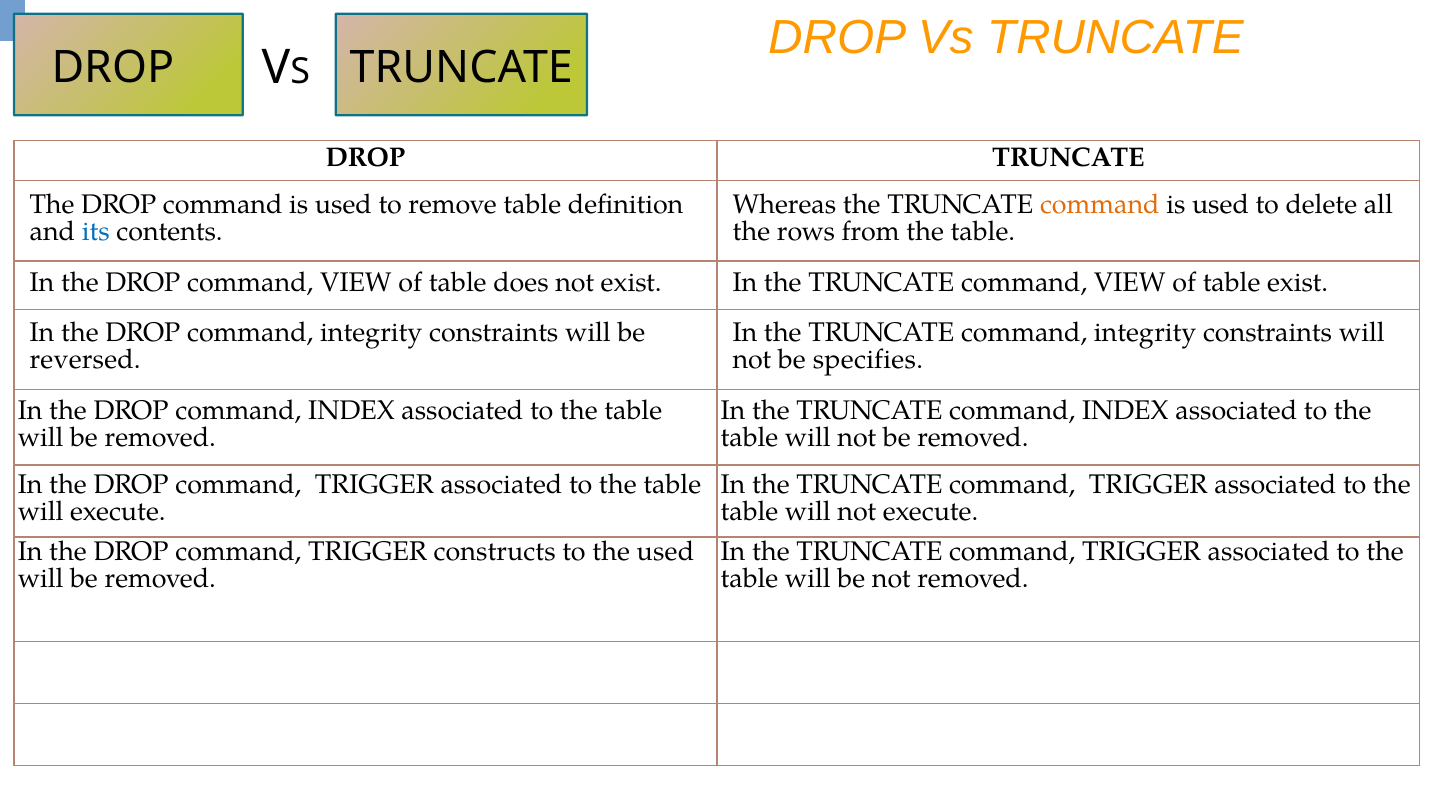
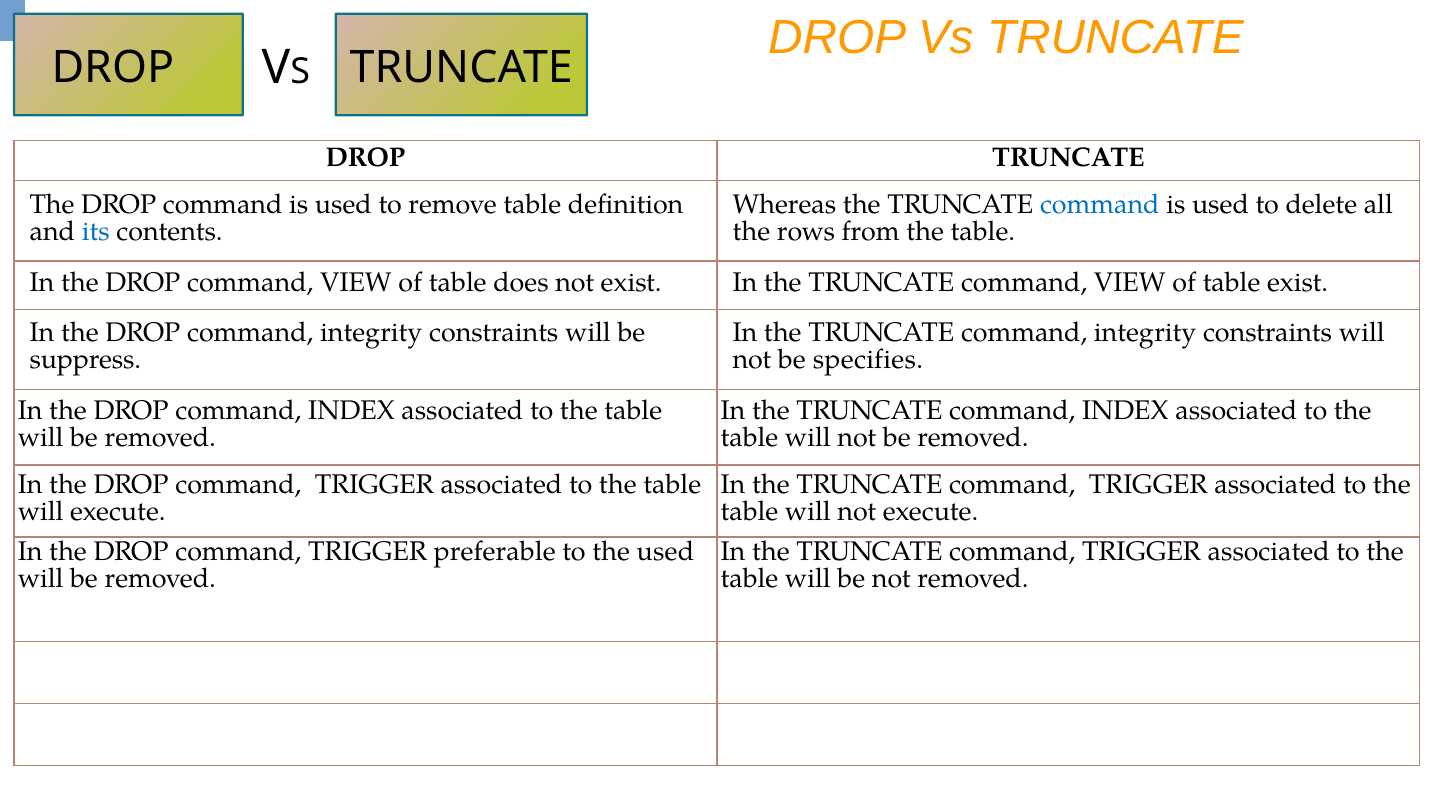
command colour: orange -> blue (1100, 204)
reversed: reversed -> suppress (85, 360)
constructs: constructs -> preferable (495, 551)
